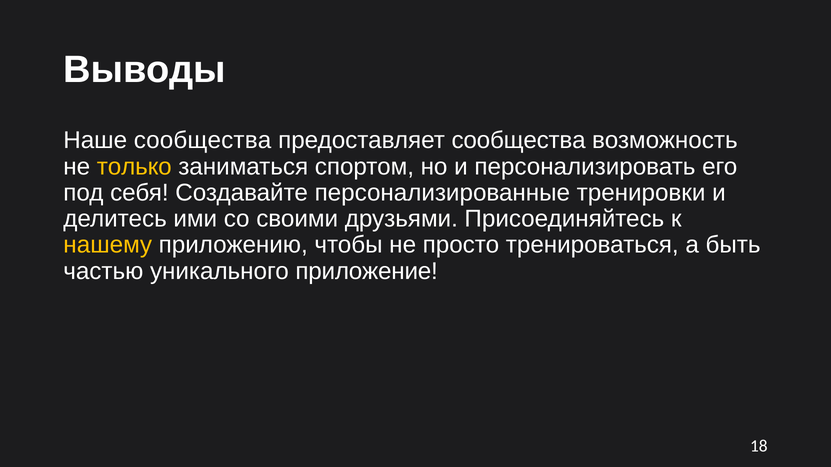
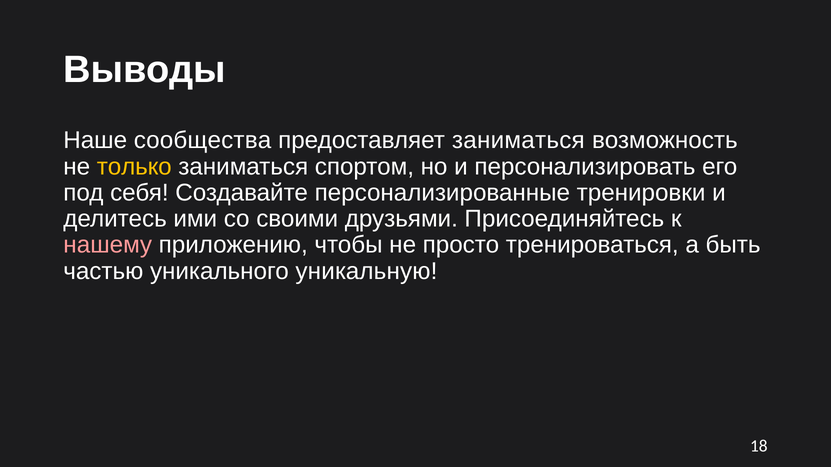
предоставляет сообщества: сообщества -> заниматься (518, 140)
нашему colour: yellow -> pink (108, 245)
приложение: приложение -> уникальную (366, 271)
